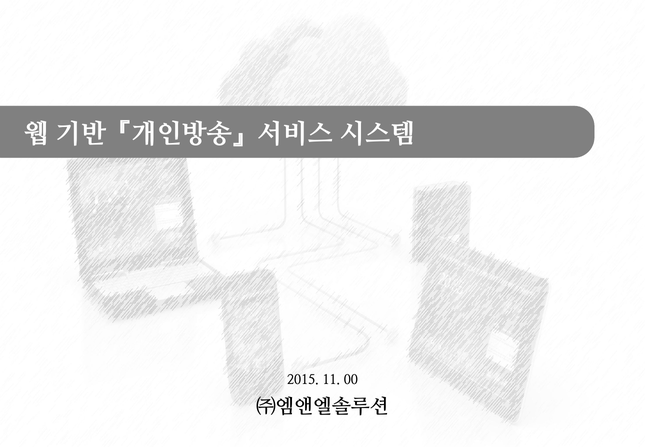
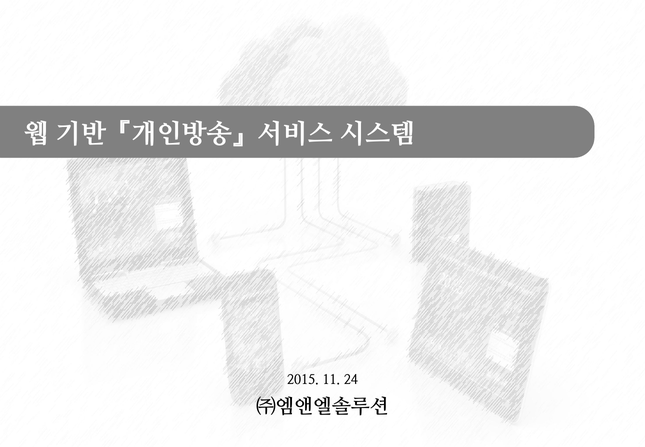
00: 00 -> 24 (351, 380)
